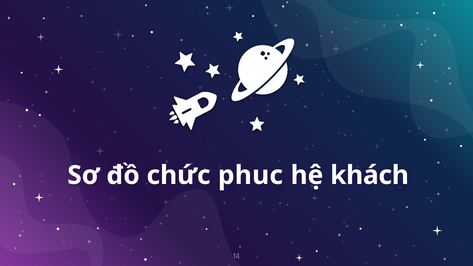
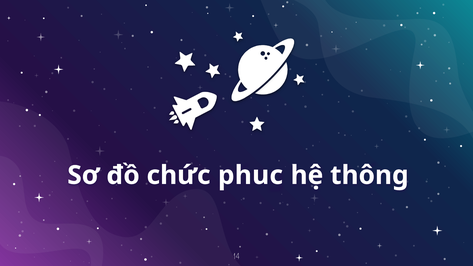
khách: khách -> thông (369, 175)
